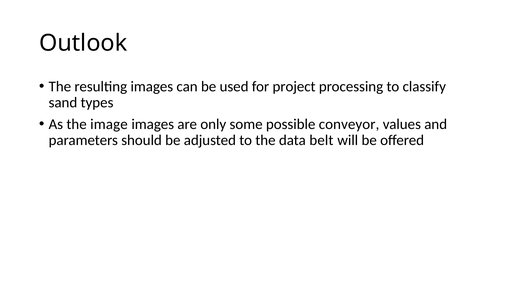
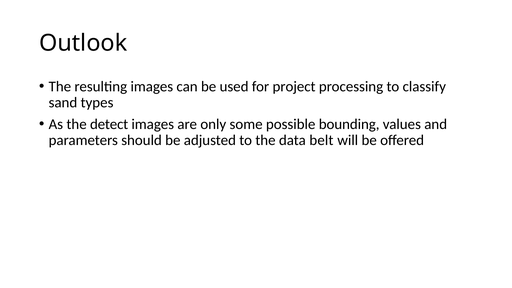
image: image -> detect (109, 124)
conveyor: conveyor -> bounding (349, 124)
